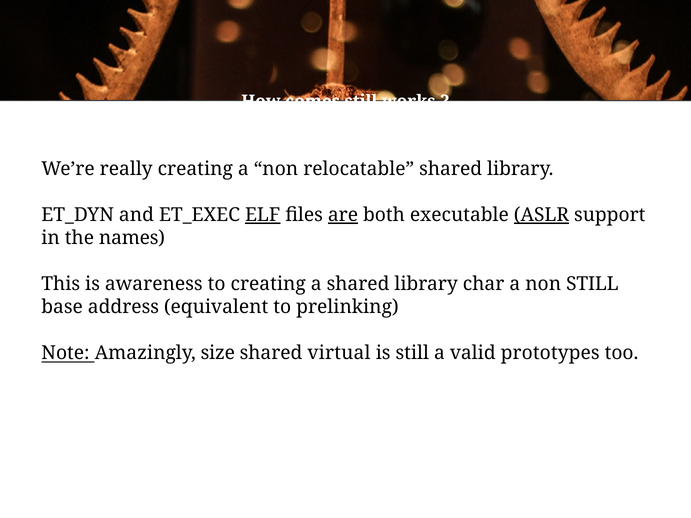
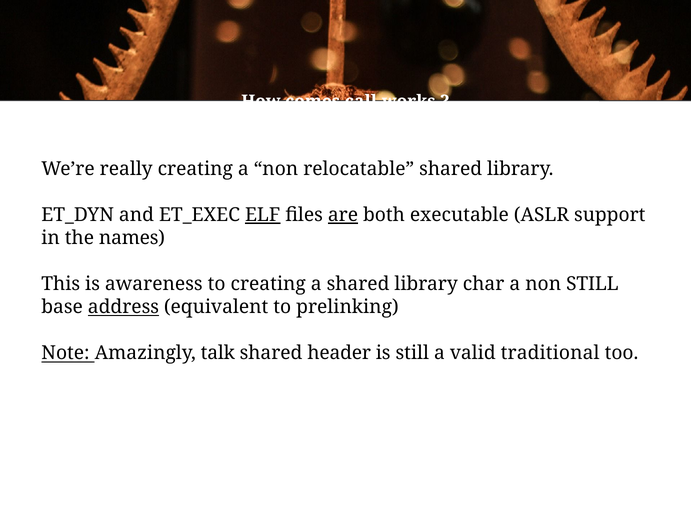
comes still: still -> call (361, 101)
ASLR underline: present -> none (541, 215)
address underline: none -> present (123, 307)
size: size -> talk (218, 353)
virtual: virtual -> header (339, 353)
prototypes: prototypes -> traditional (550, 353)
